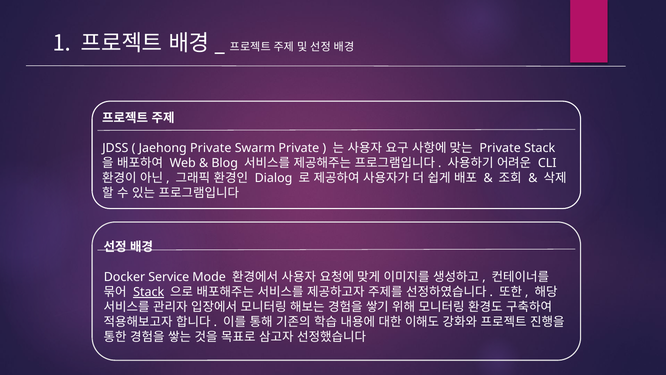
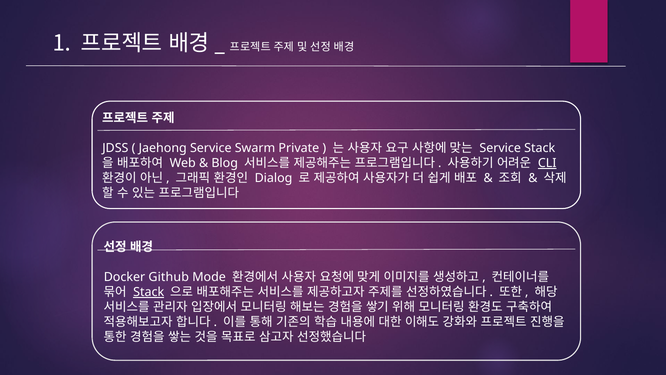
Jaehong Private: Private -> Service (211, 148)
Private: Private -> Service (500, 148)
CLI underline: none -> present (547, 163)
Service: Service -> Github (169, 277)
